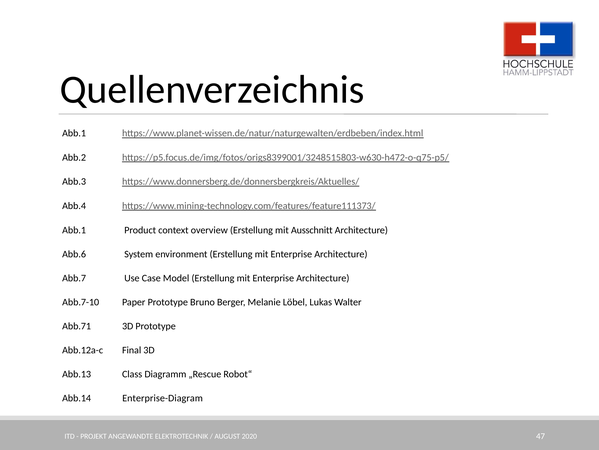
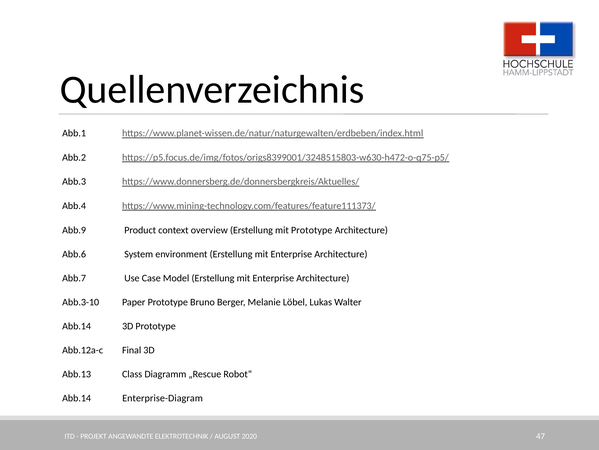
Abb.1: Abb.1 -> Abb.9 (74, 230)
mit Ausschnitt: Ausschnitt -> Prototype (312, 230)
Abb.7-10: Abb.7-10 -> Abb.3-10 (81, 302)
Abb.71: Abb.71 -> Abb.14 (77, 326)
